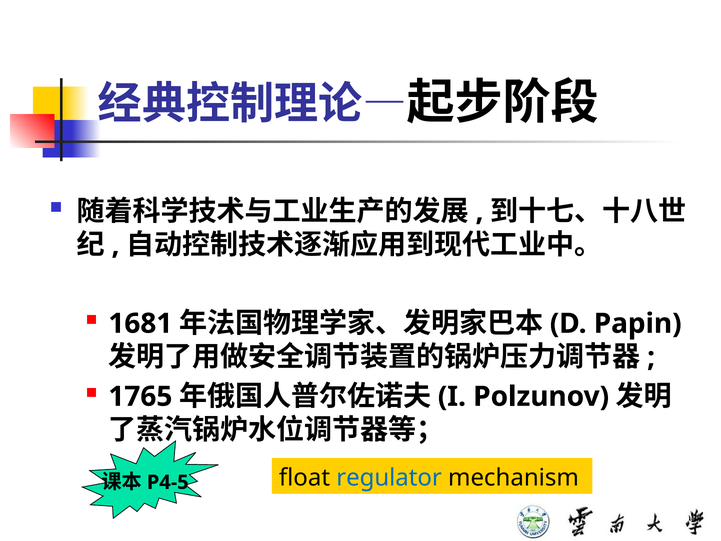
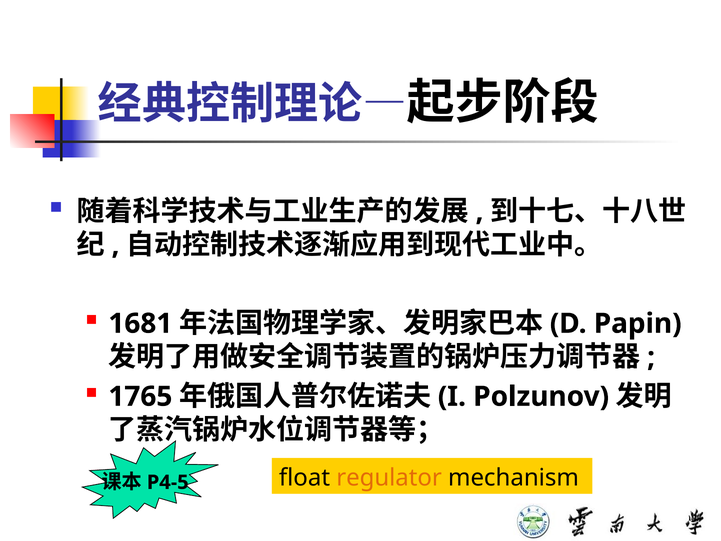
regulator colour: blue -> orange (389, 477)
